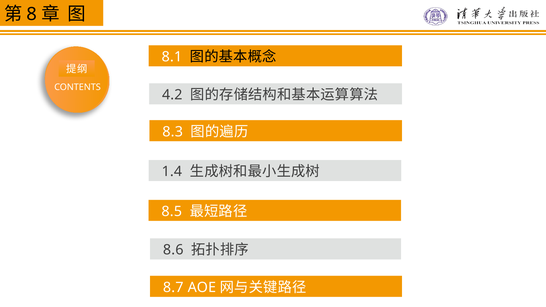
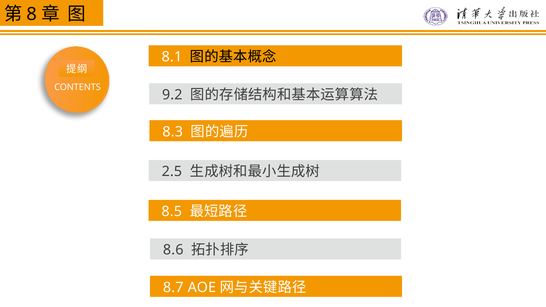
4.2: 4.2 -> 9.2 (172, 95)
1.4: 1.4 -> 2.5 (172, 172)
